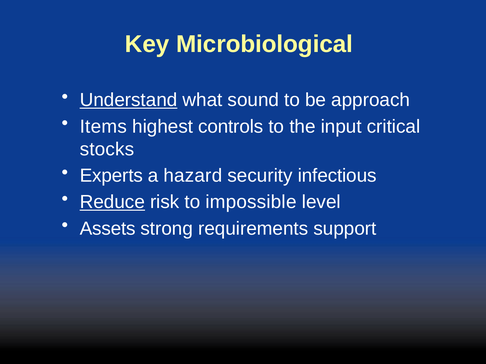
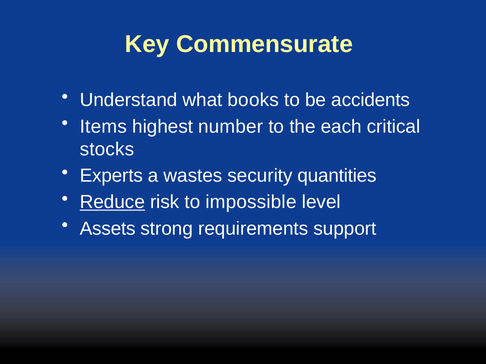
Microbiological: Microbiological -> Commensurate (264, 44)
Understand underline: present -> none (129, 100)
sound: sound -> books (253, 100)
approach: approach -> accidents (371, 100)
controls: controls -> number (231, 127)
input: input -> each (341, 127)
hazard: hazard -> wastes (193, 176)
infectious: infectious -> quantities (337, 176)
